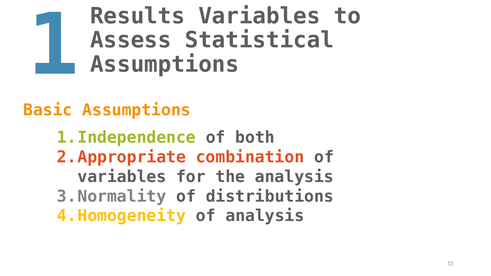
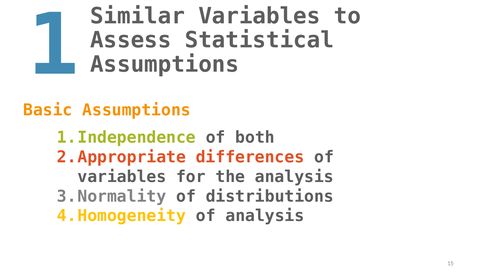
Results: Results -> Similar (138, 16)
combination: combination -> differences (250, 157)
